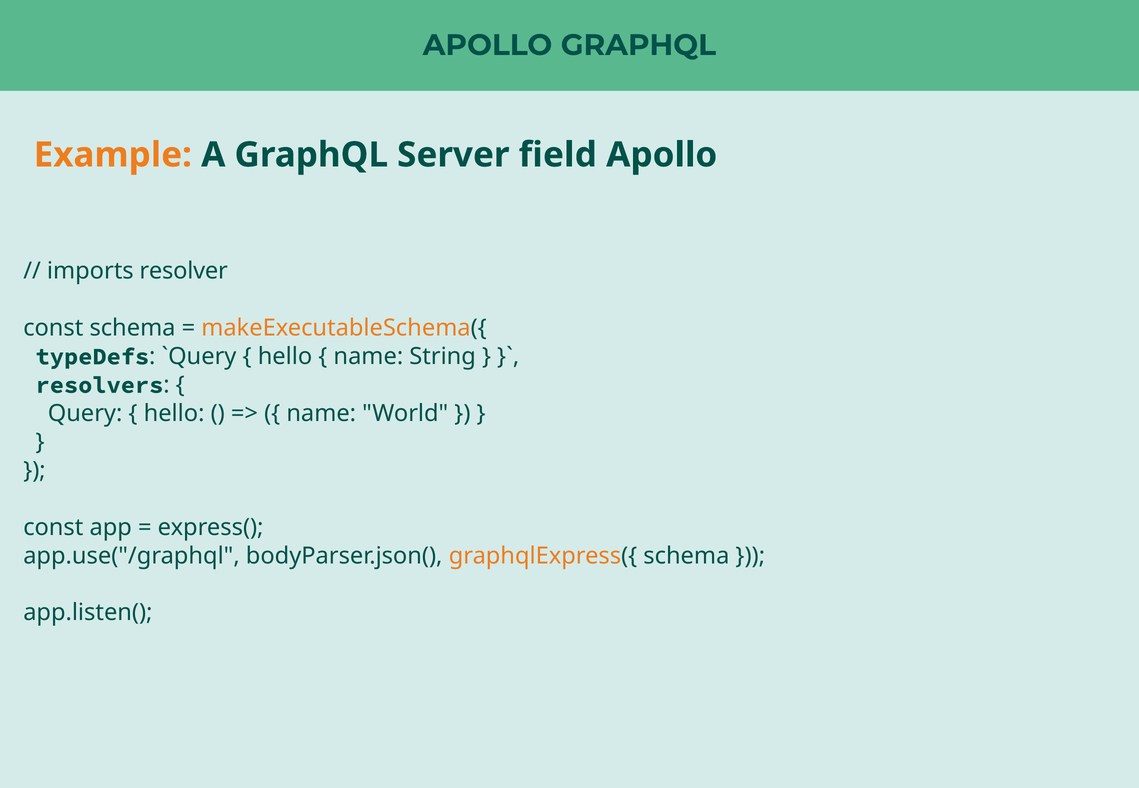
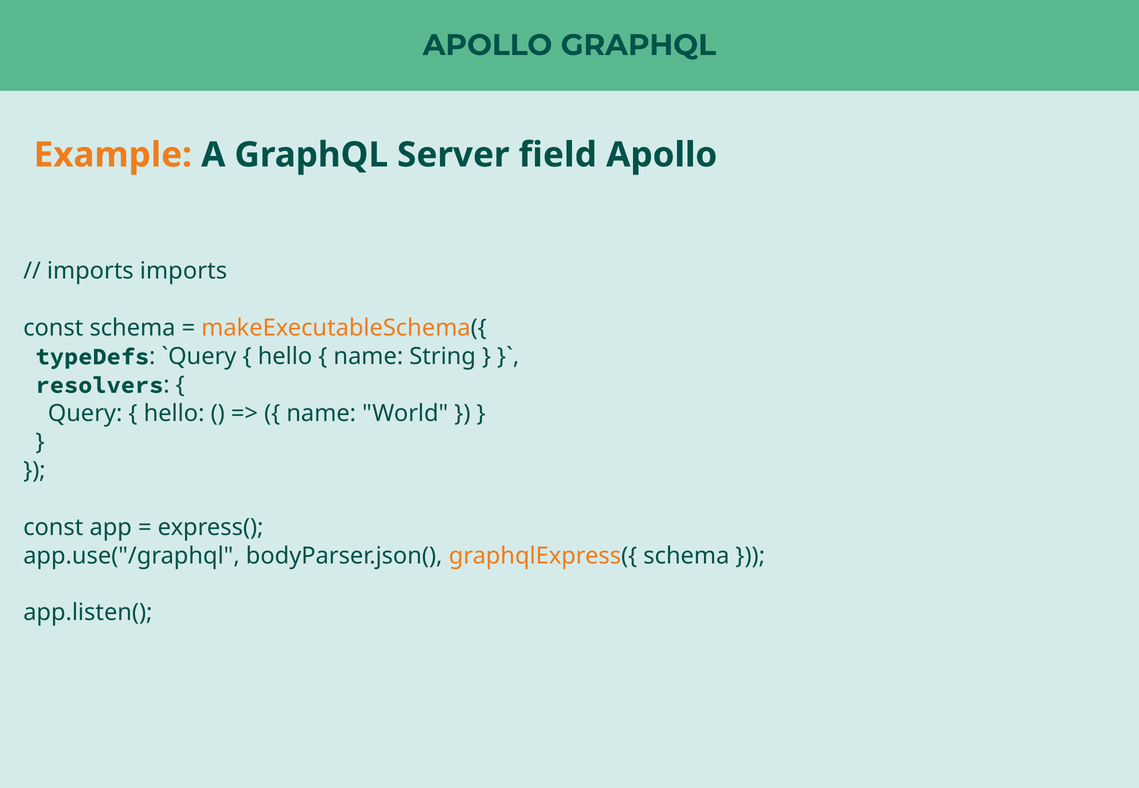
imports resolver: resolver -> imports (183, 271)
